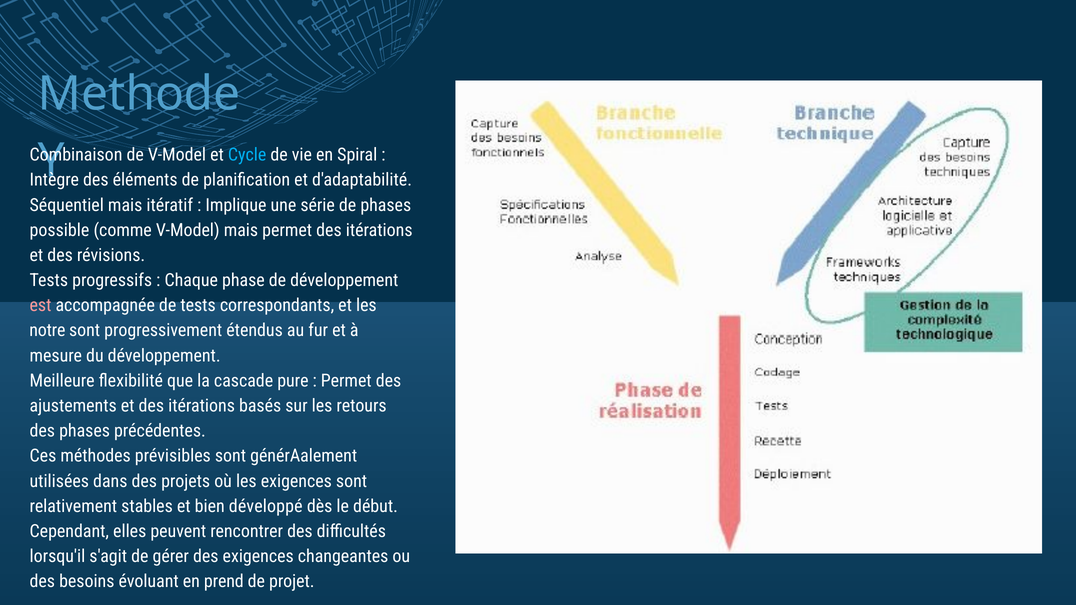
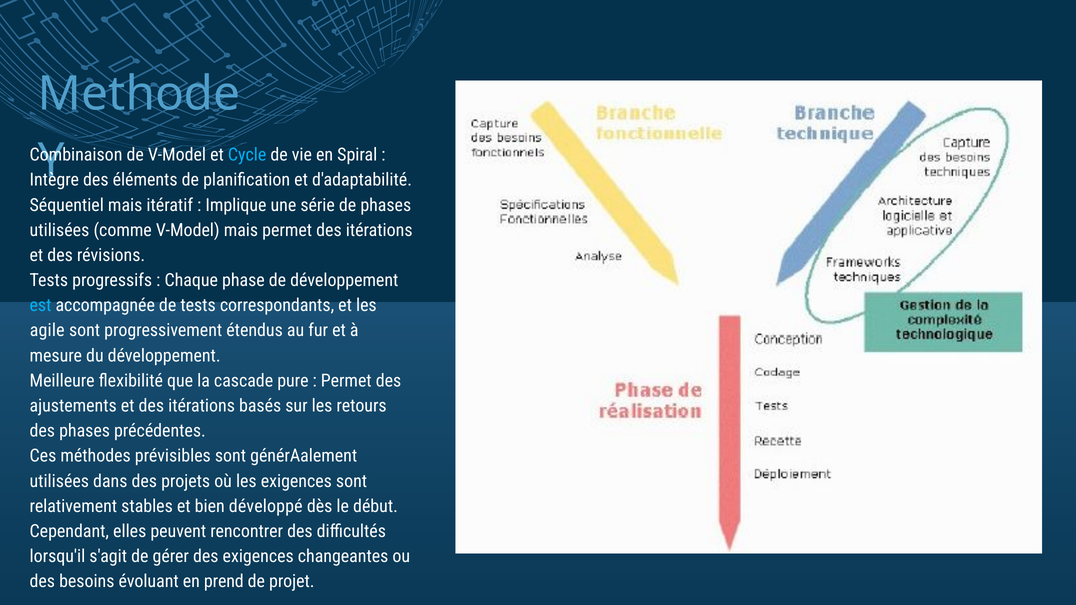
possible: possible -> utilisées (59, 230)
est colour: pink -> light blue (41, 306)
notre: notre -> agile (47, 331)
